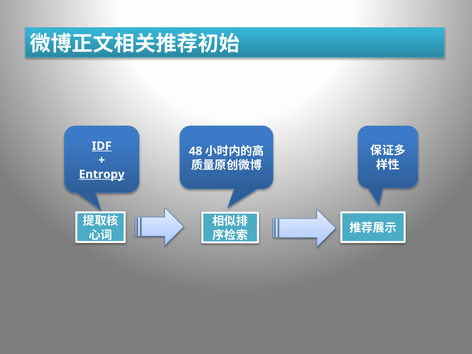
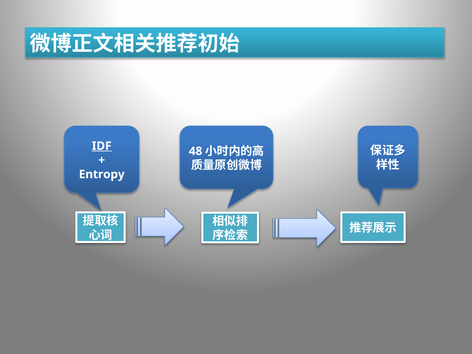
Entropy underline: present -> none (102, 174)
